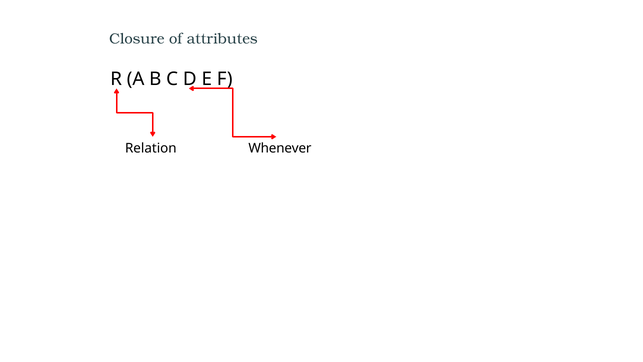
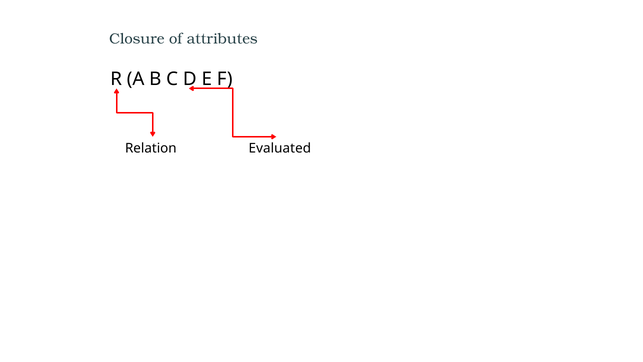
Whenever: Whenever -> Evaluated (280, 148)
